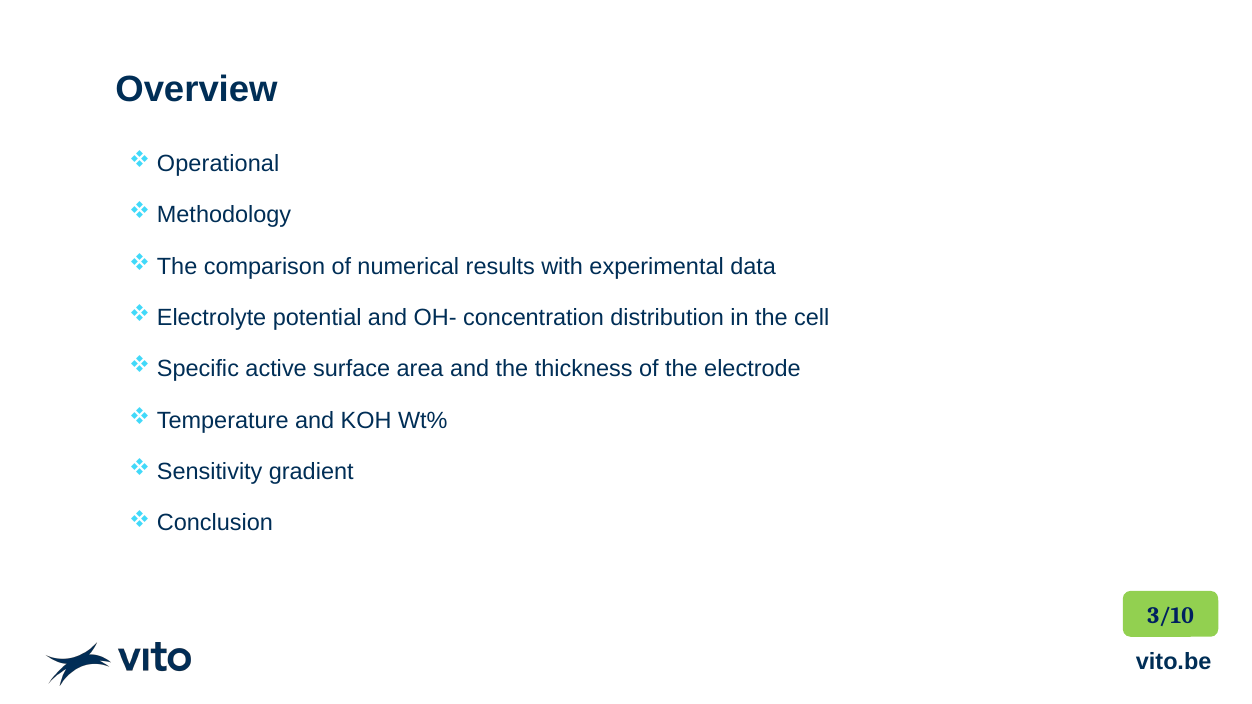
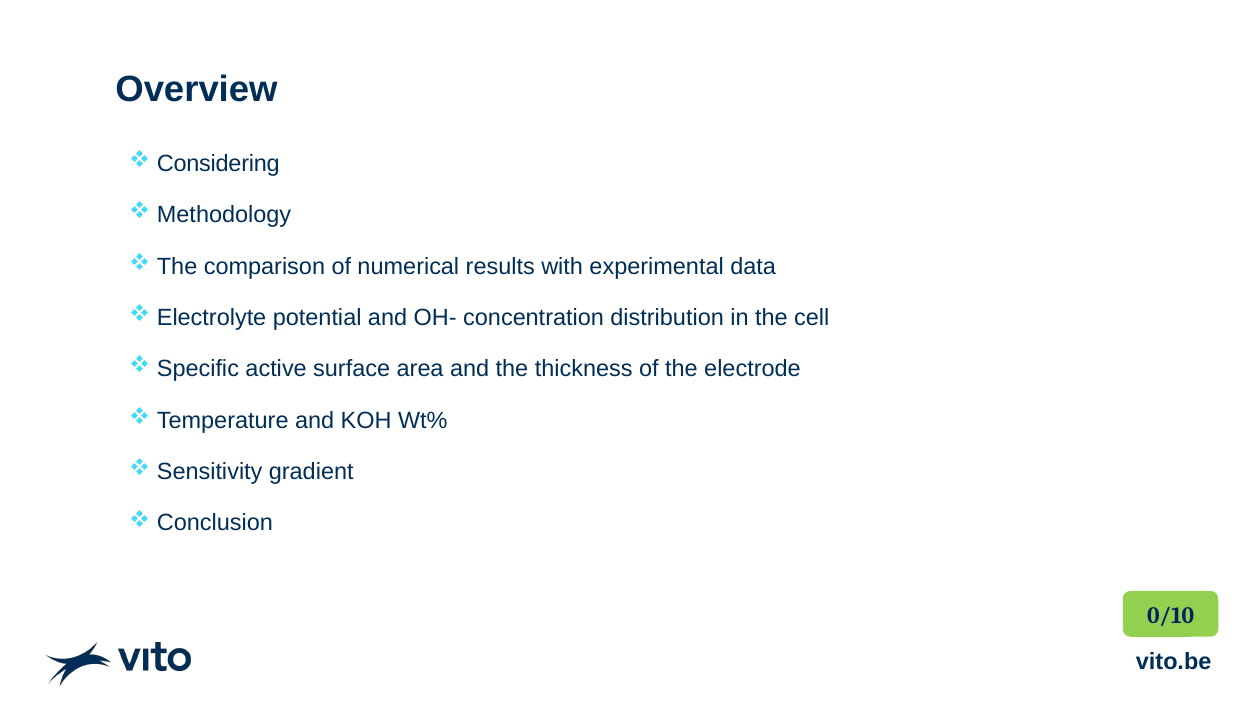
Operational: Operational -> Considering (218, 164)
3/10: 3/10 -> 0/10 (1171, 616)
